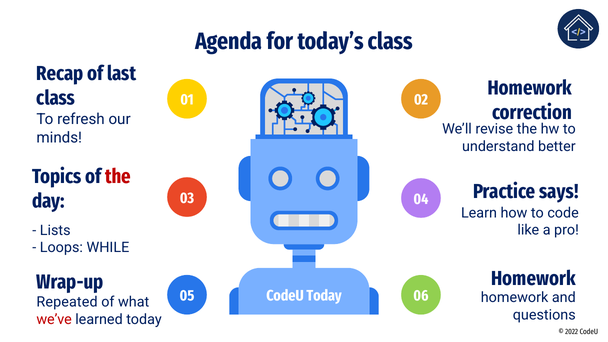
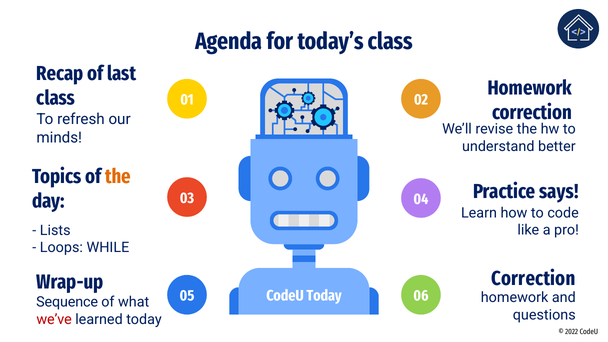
the colour: red -> orange (118, 177)
Homework: Homework -> Correction (533, 279)
Repeated: Repeated -> Sequence (67, 302)
